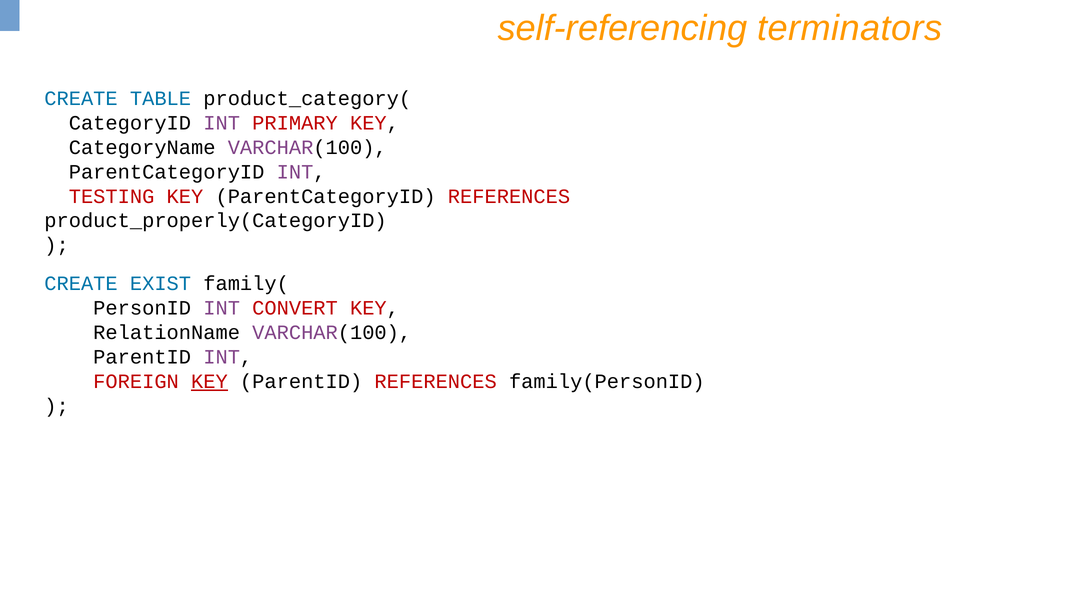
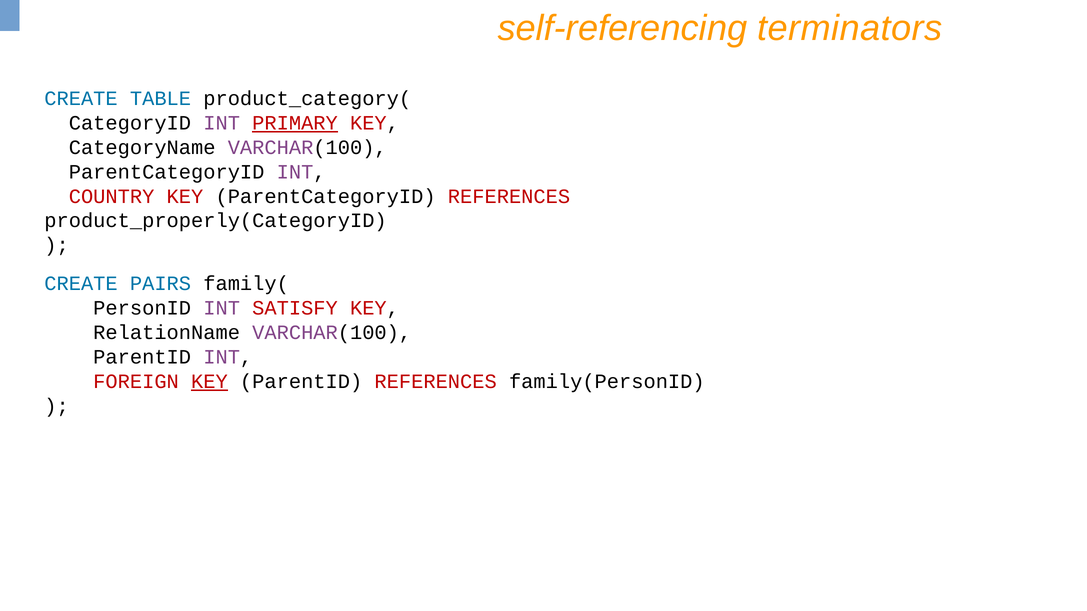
PRIMARY underline: none -> present (295, 123)
TESTING: TESTING -> COUNTRY (112, 196)
EXIST: EXIST -> PAIRS (160, 284)
CONVERT: CONVERT -> SATISFY (295, 308)
